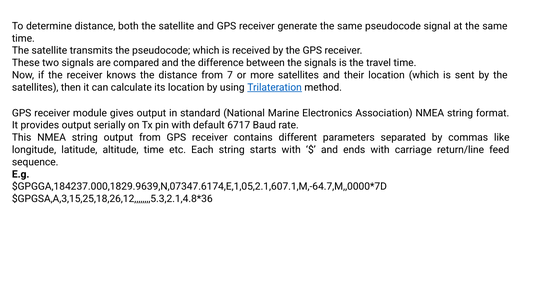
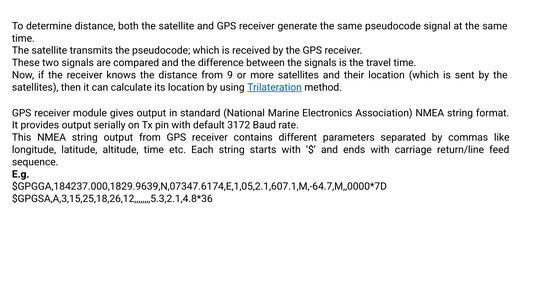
7: 7 -> 9 (230, 75)
6717: 6717 -> 3172 (239, 125)
